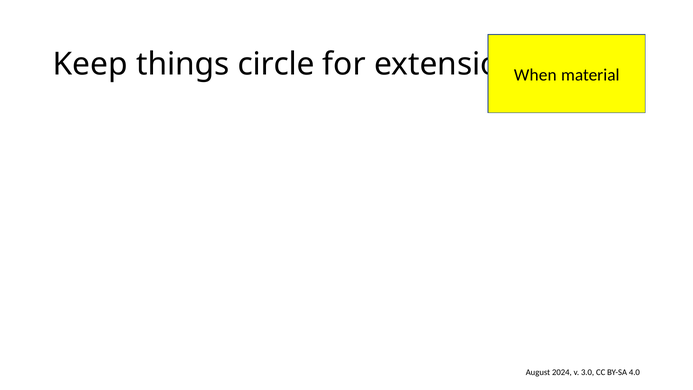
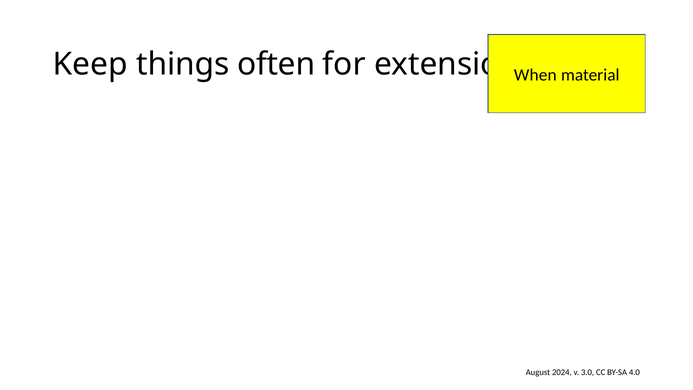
circle: circle -> often (276, 64)
